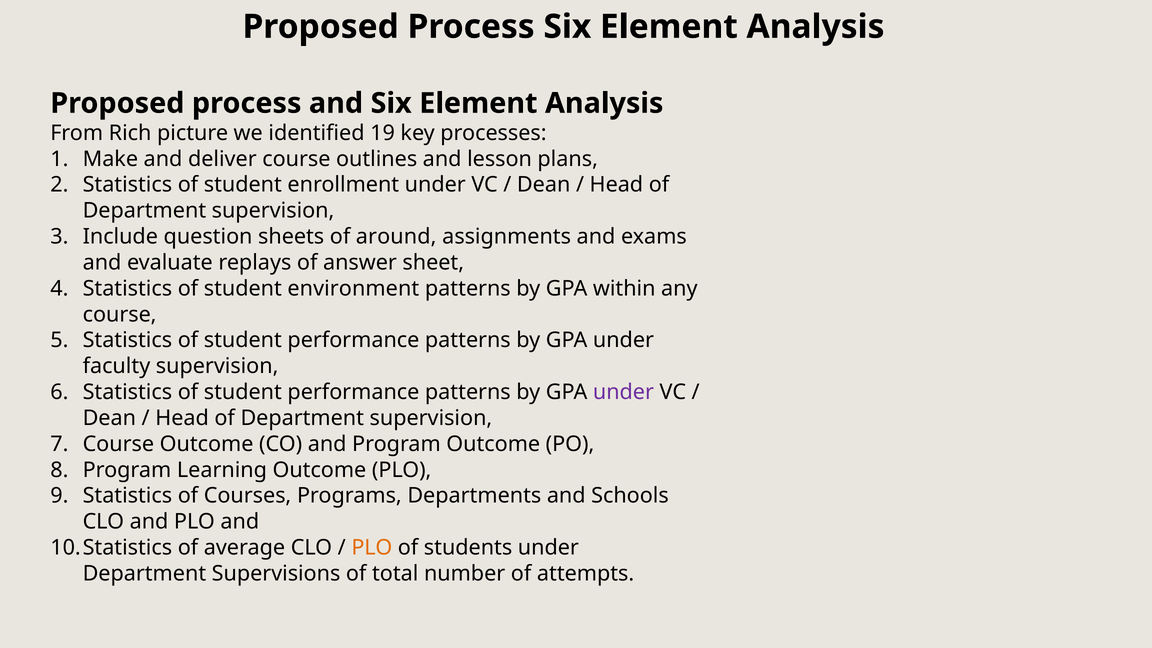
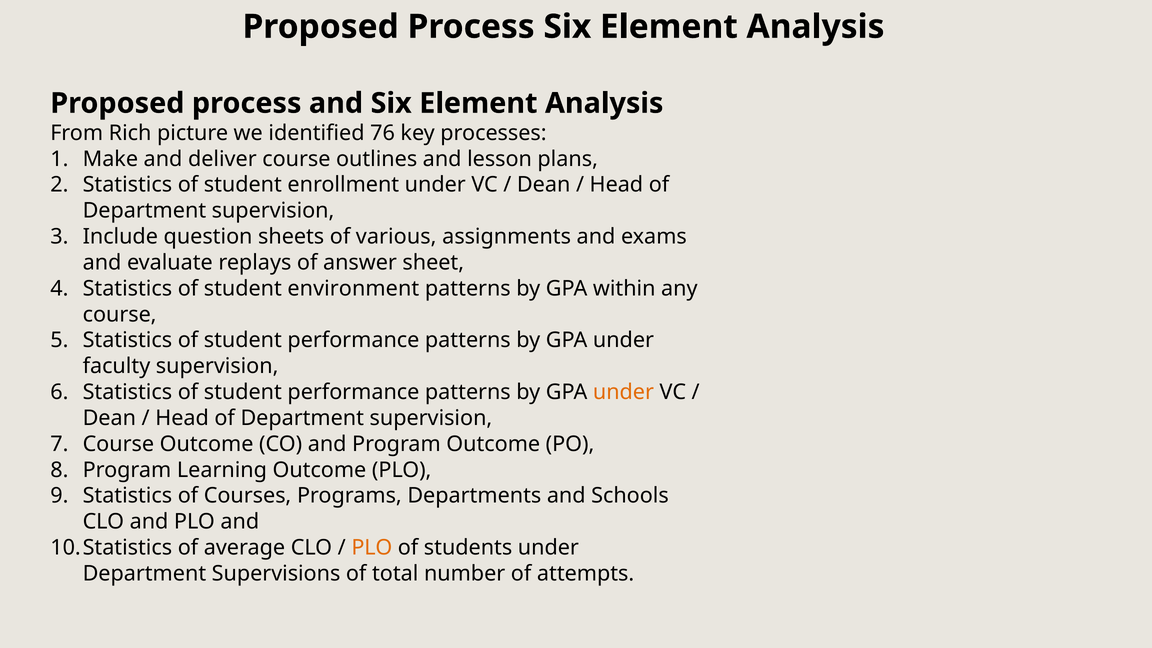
19: 19 -> 76 (383, 133)
around: around -> various (396, 237)
under colour: purple -> orange (623, 392)
